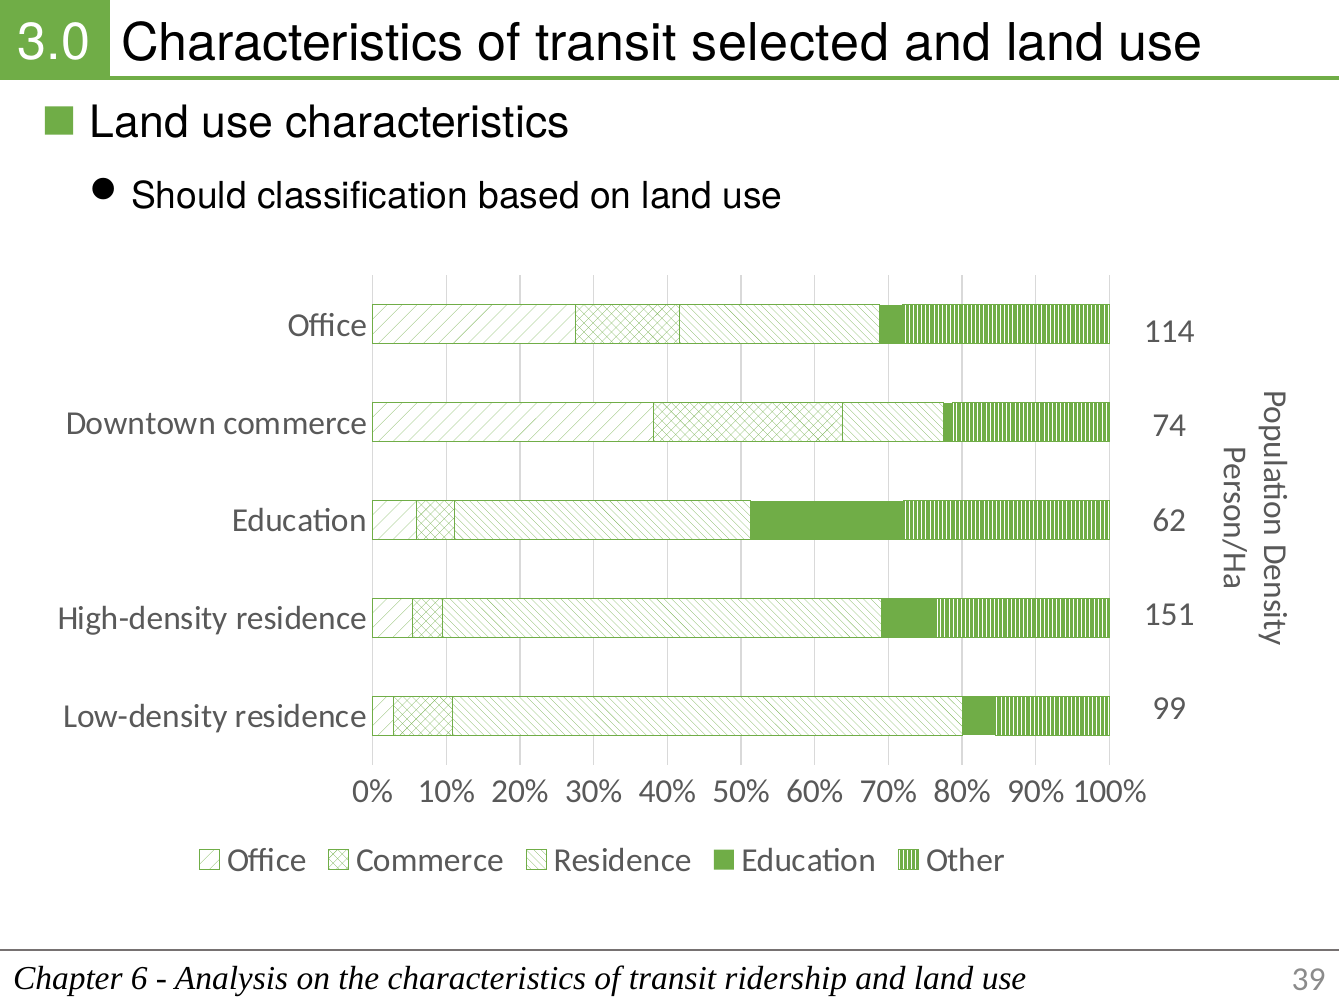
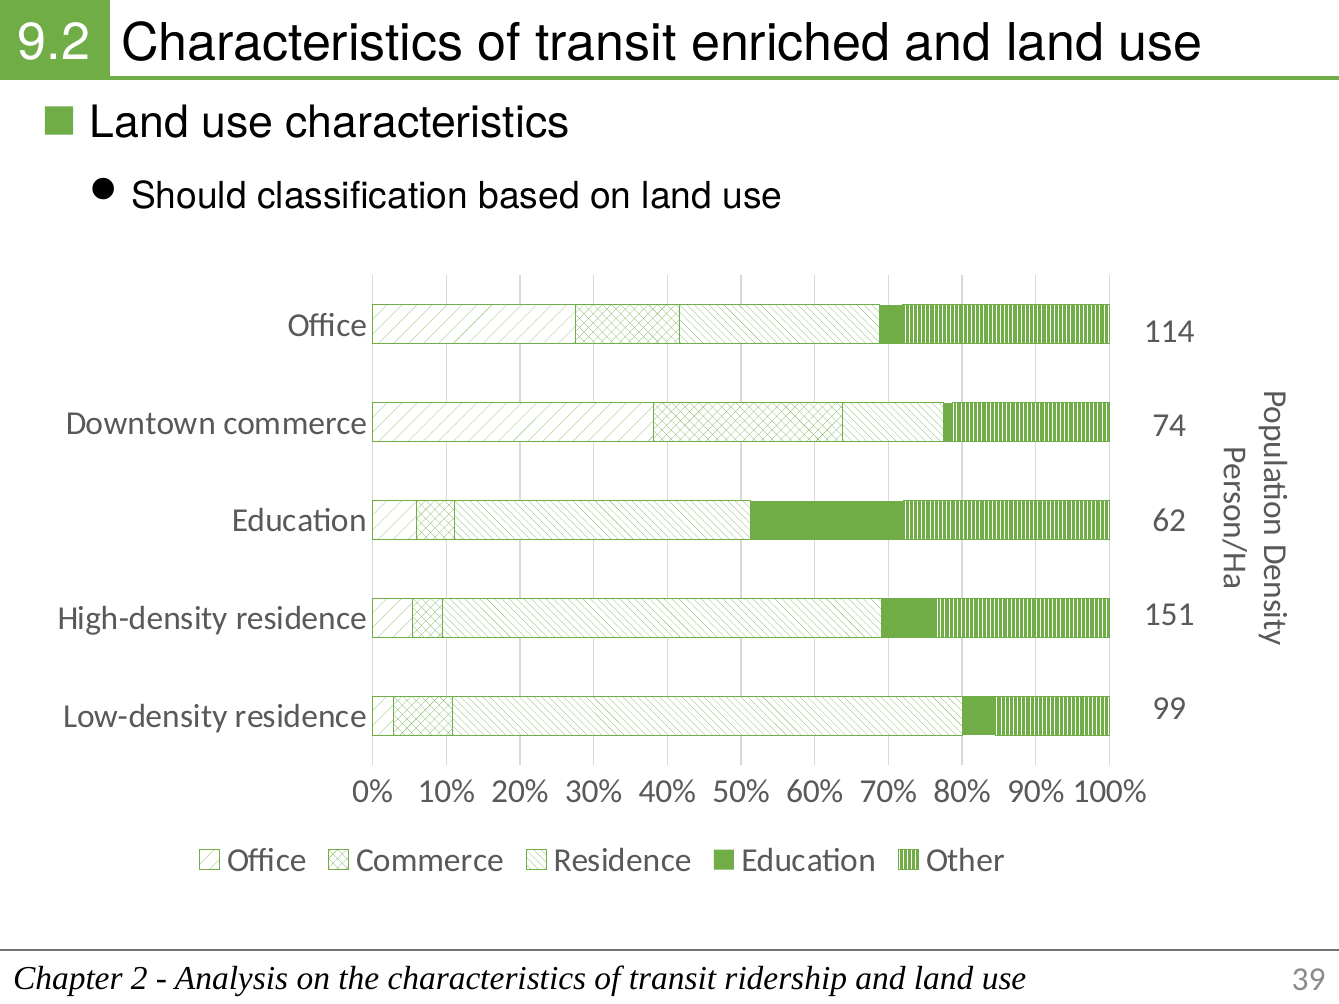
3.0: 3.0 -> 9.2 (54, 43)
selected: selected -> enriched (791, 43)
6: 6 -> 2 (139, 979)
